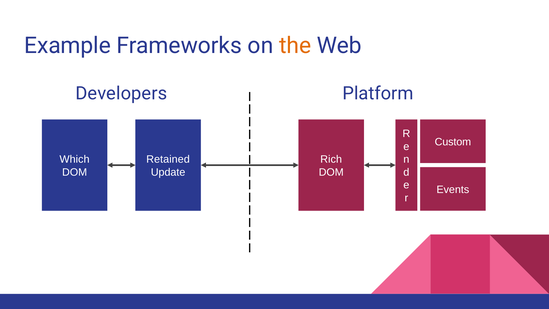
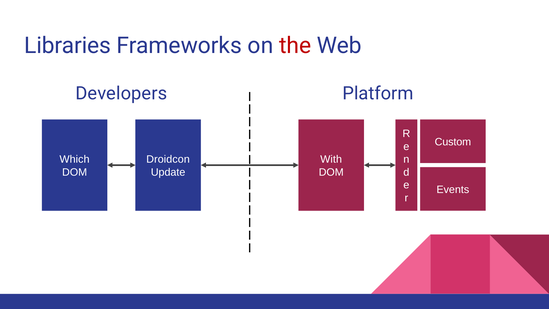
Example: Example -> Libraries (68, 45)
the colour: orange -> red (295, 45)
Retained: Retained -> Droidcon (168, 159)
Rich: Rich -> With (331, 159)
